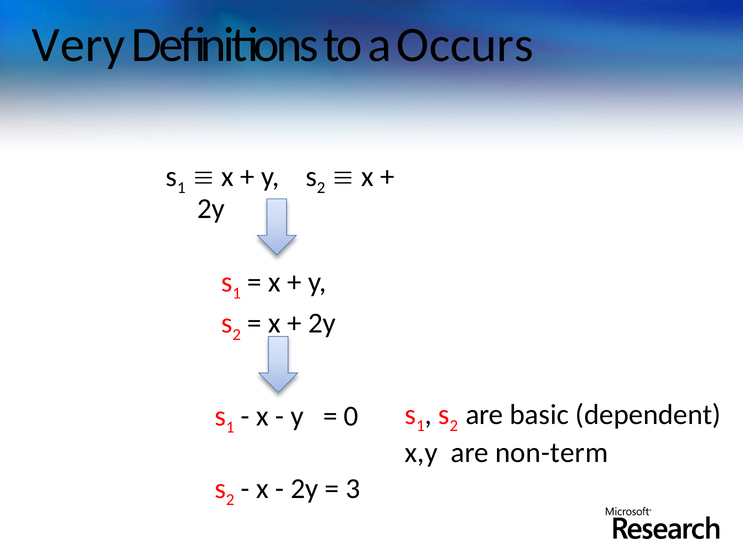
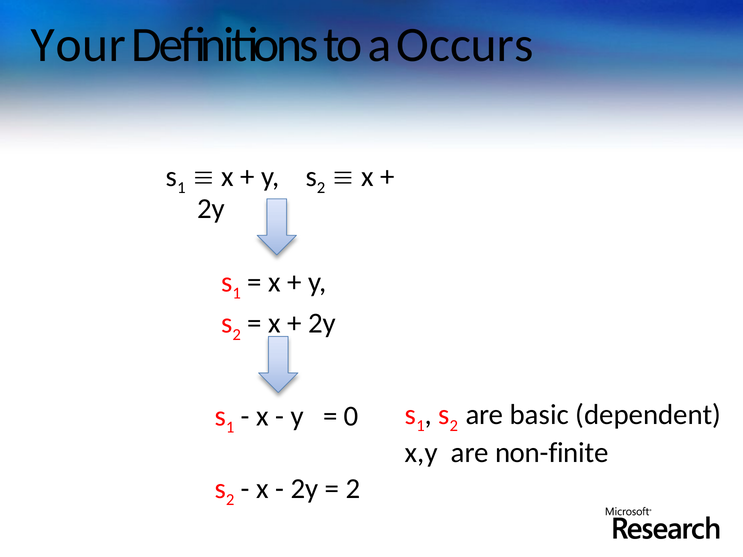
Very: Very -> Your (78, 45)
non-term: non-term -> non-finite (552, 453)
3: 3 -> 2 (353, 489)
